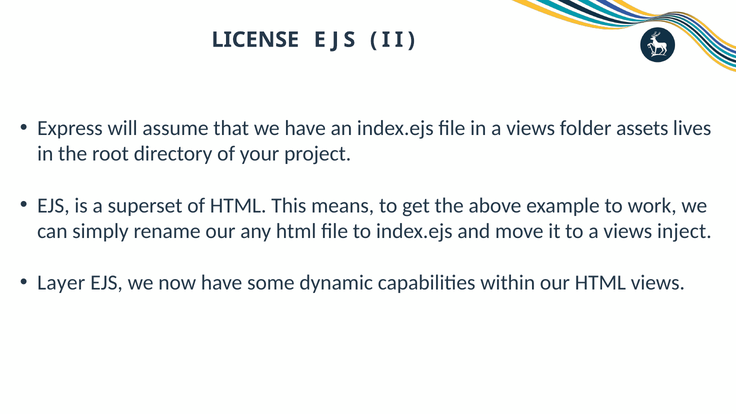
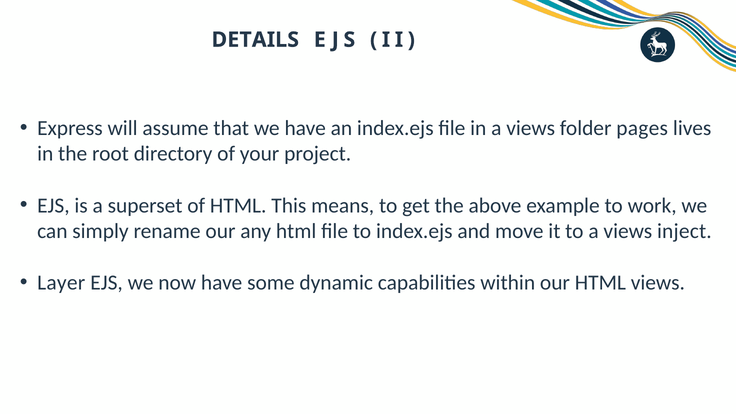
LICENSE: LICENSE -> DETAILS (255, 40)
assets: assets -> pages (642, 128)
